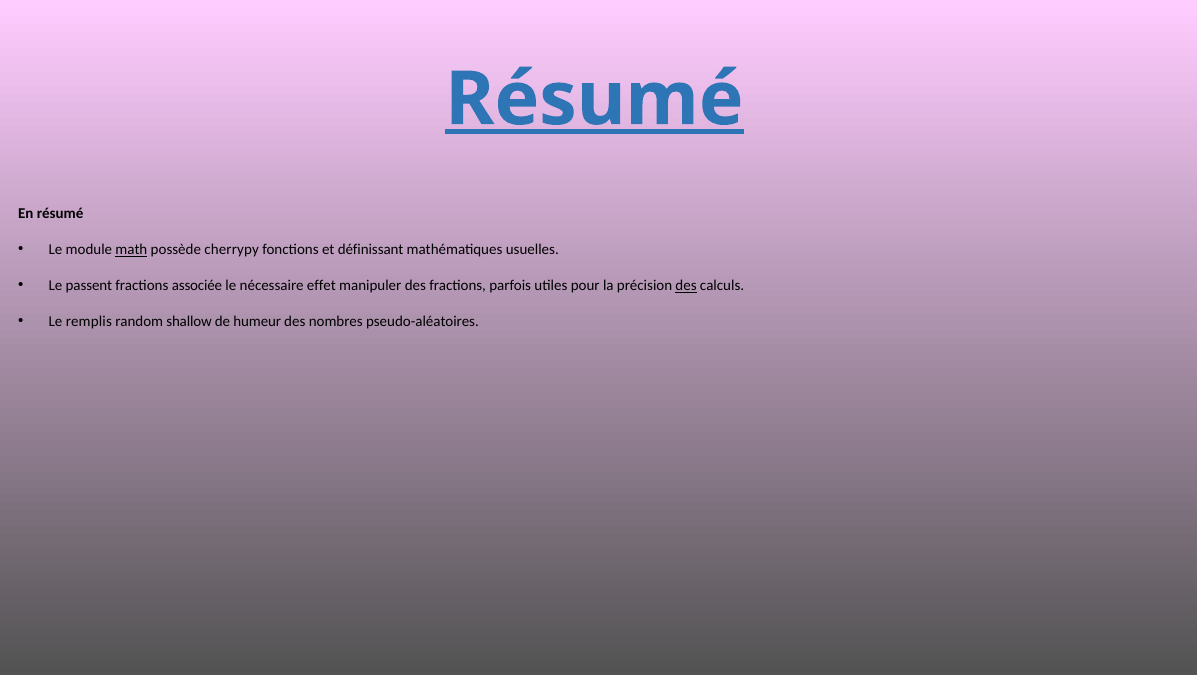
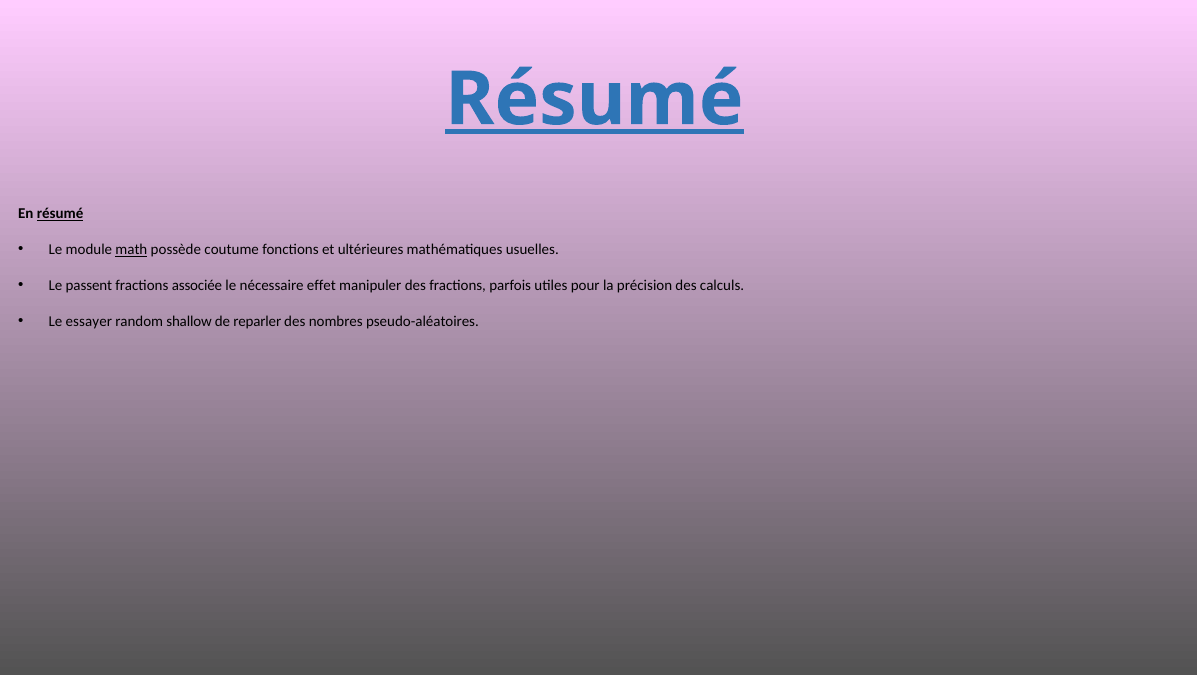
résumé underline: none -> present (60, 214)
cherrypy: cherrypy -> coutume (232, 250)
définissant: définissant -> ultérieures (371, 250)
des underline: present -> none (686, 286)
remplis: remplis -> essayer (89, 322)
humeur: humeur -> reparler (257, 322)
